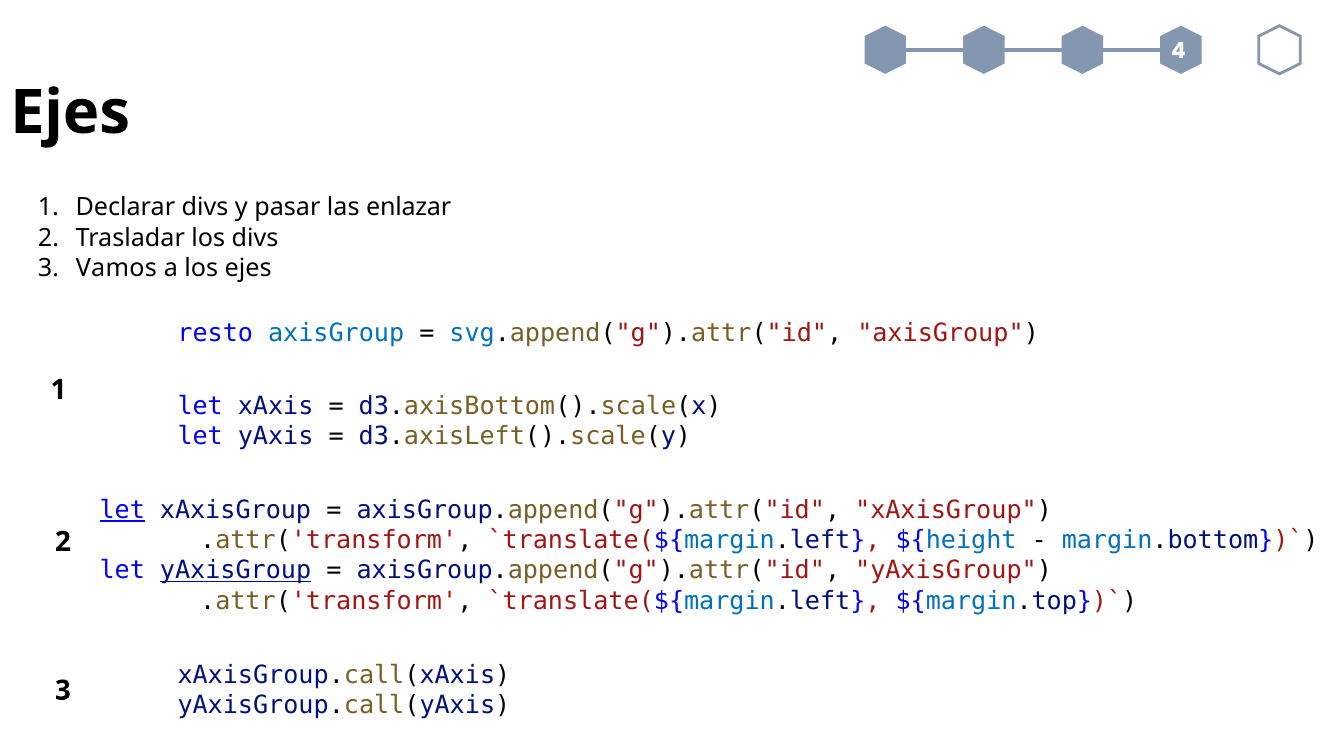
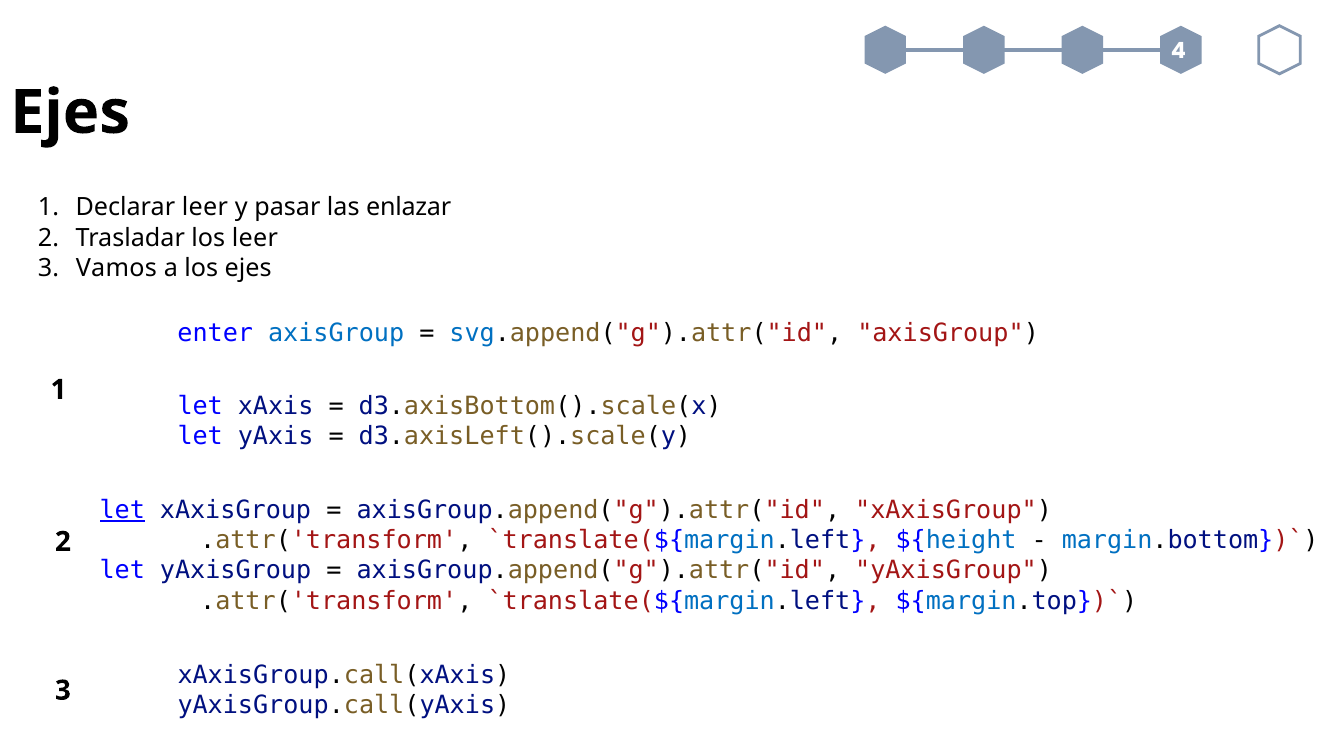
Declarar divs: divs -> leer (205, 208)
los divs: divs -> leer (255, 238)
resto: resto -> enter (215, 333)
yAxisGroup underline: present -> none (236, 571)
